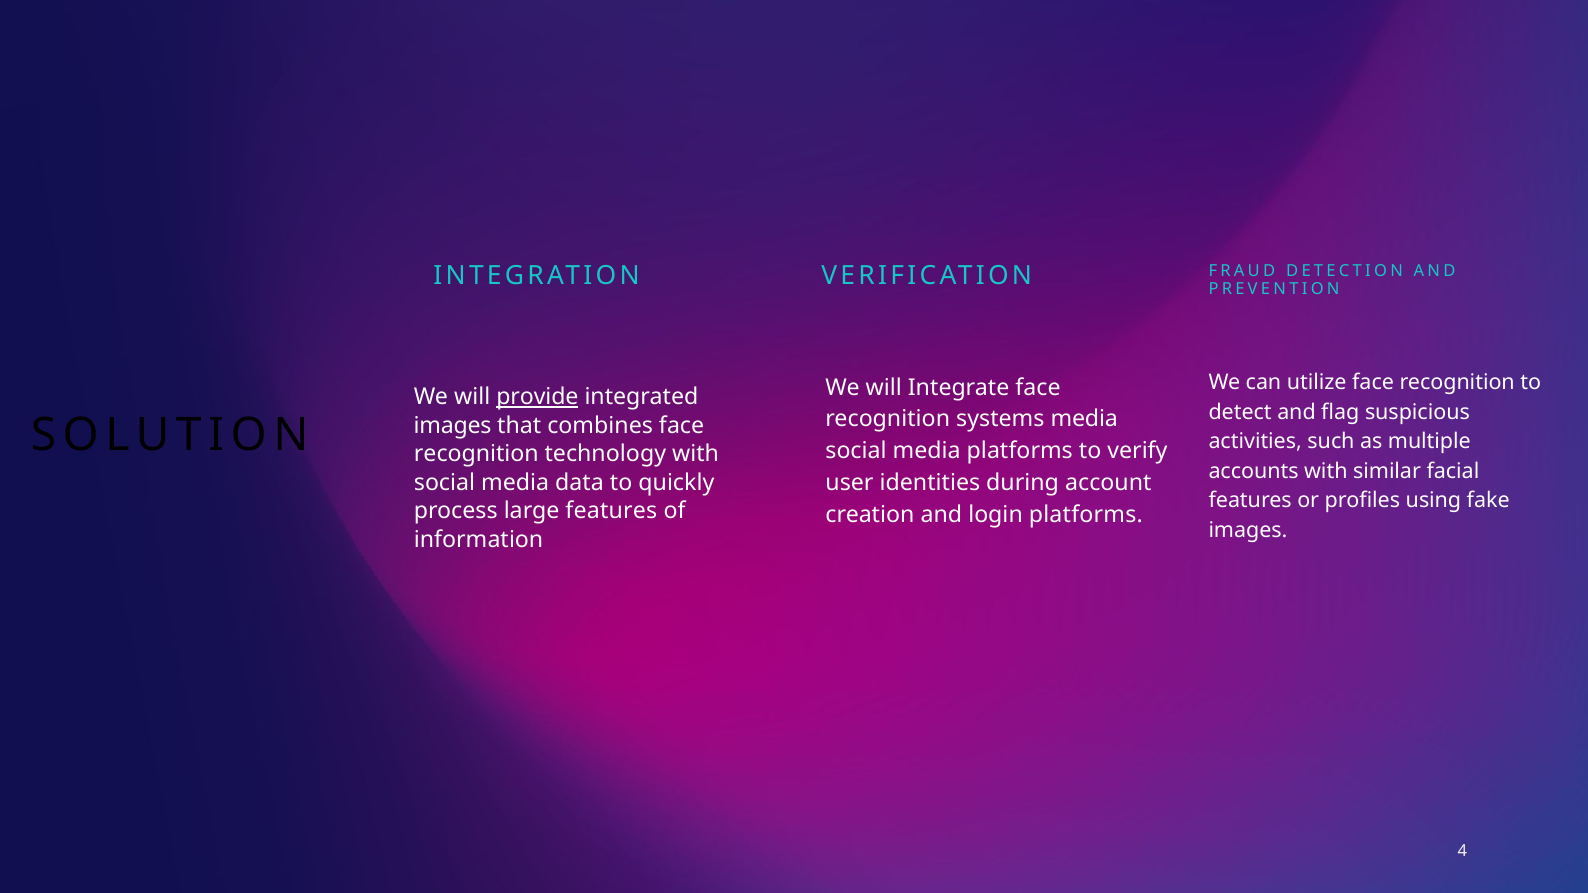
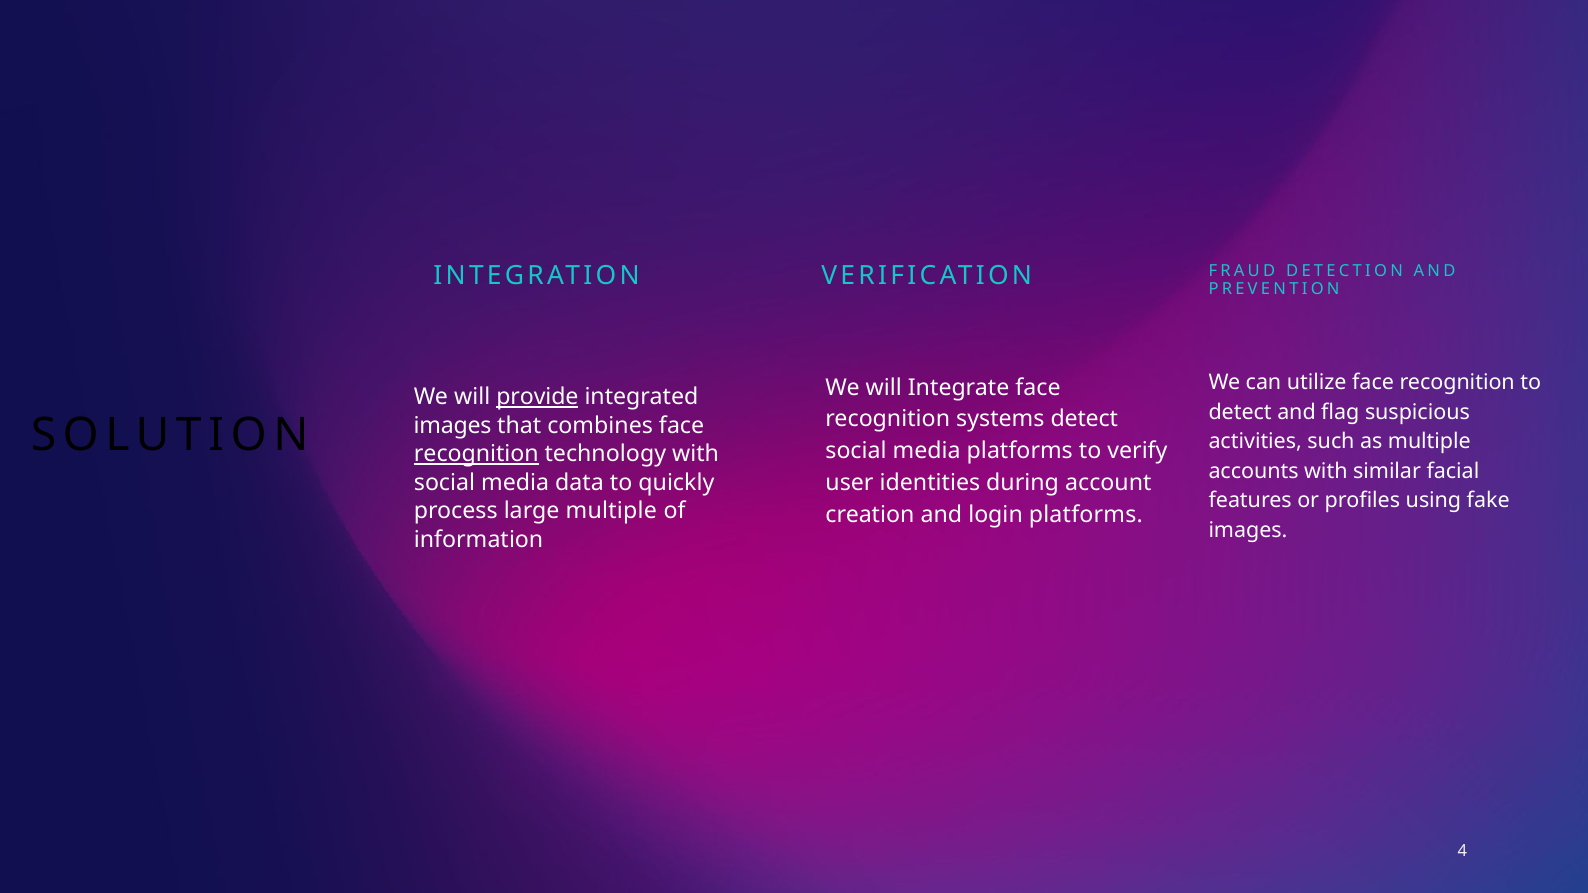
systems media: media -> detect (1084, 419)
recognition underline: none -> present (476, 454)
large features: features -> multiple (611, 511)
